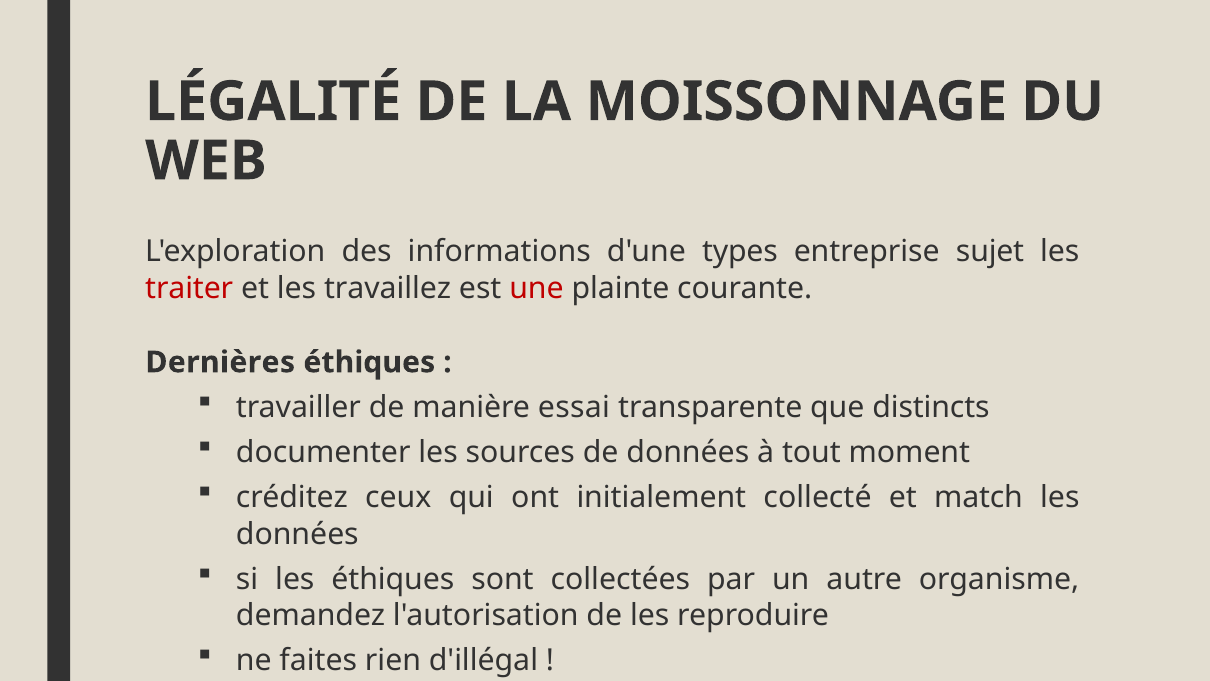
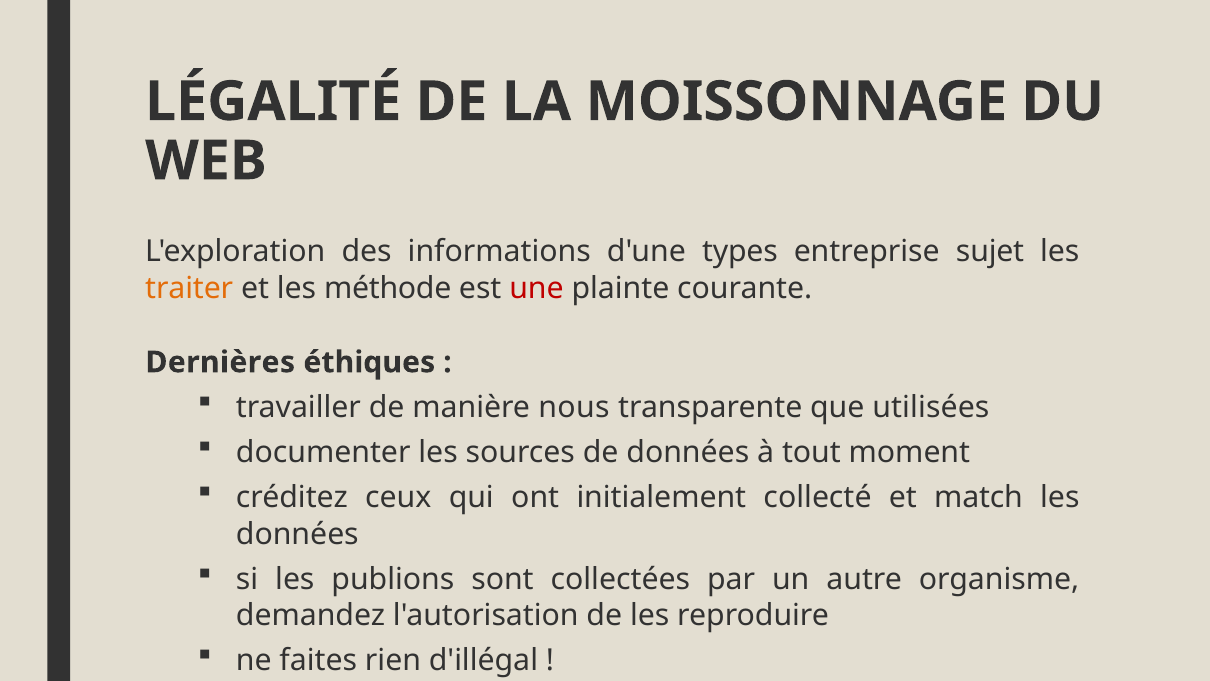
traiter colour: red -> orange (189, 288)
travaillez: travaillez -> méthode (388, 288)
essai: essai -> nous (574, 407)
distincts: distincts -> utilisées (931, 407)
les éthiques: éthiques -> publions (393, 579)
